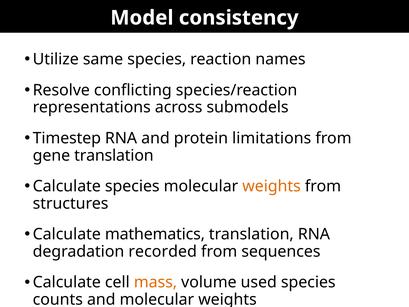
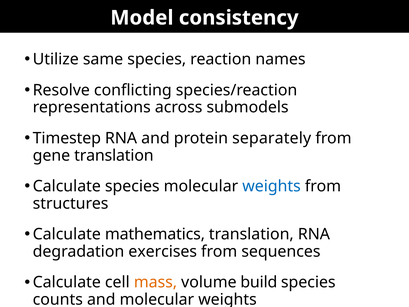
limitations: limitations -> separately (272, 138)
weights colour: orange -> blue (272, 186)
recorded: recorded -> exercises (163, 251)
used: used -> build (259, 282)
